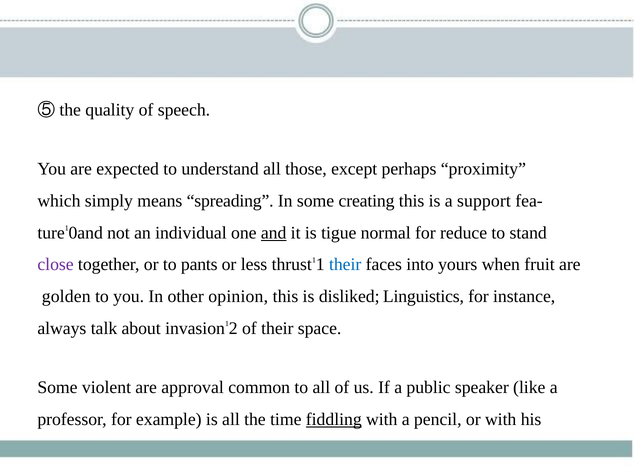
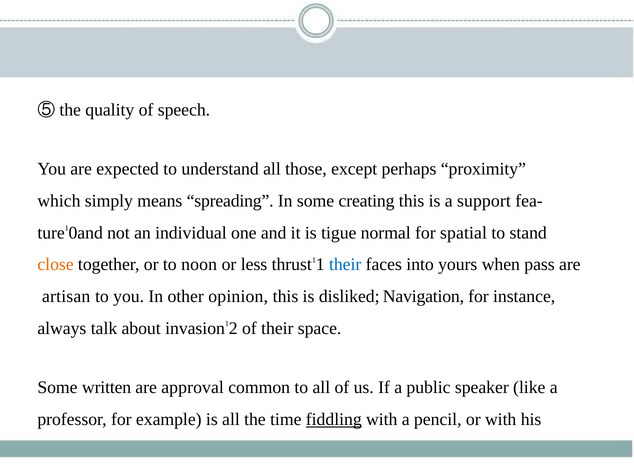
and underline: present -> none (274, 233)
reduce: reduce -> spatial (464, 233)
close colour: purple -> orange (56, 265)
pants: pants -> noon (199, 265)
fruit: fruit -> pass (539, 265)
golden: golden -> artisan (66, 297)
Linguistics: Linguistics -> Navigation (423, 297)
violent: violent -> written (107, 388)
